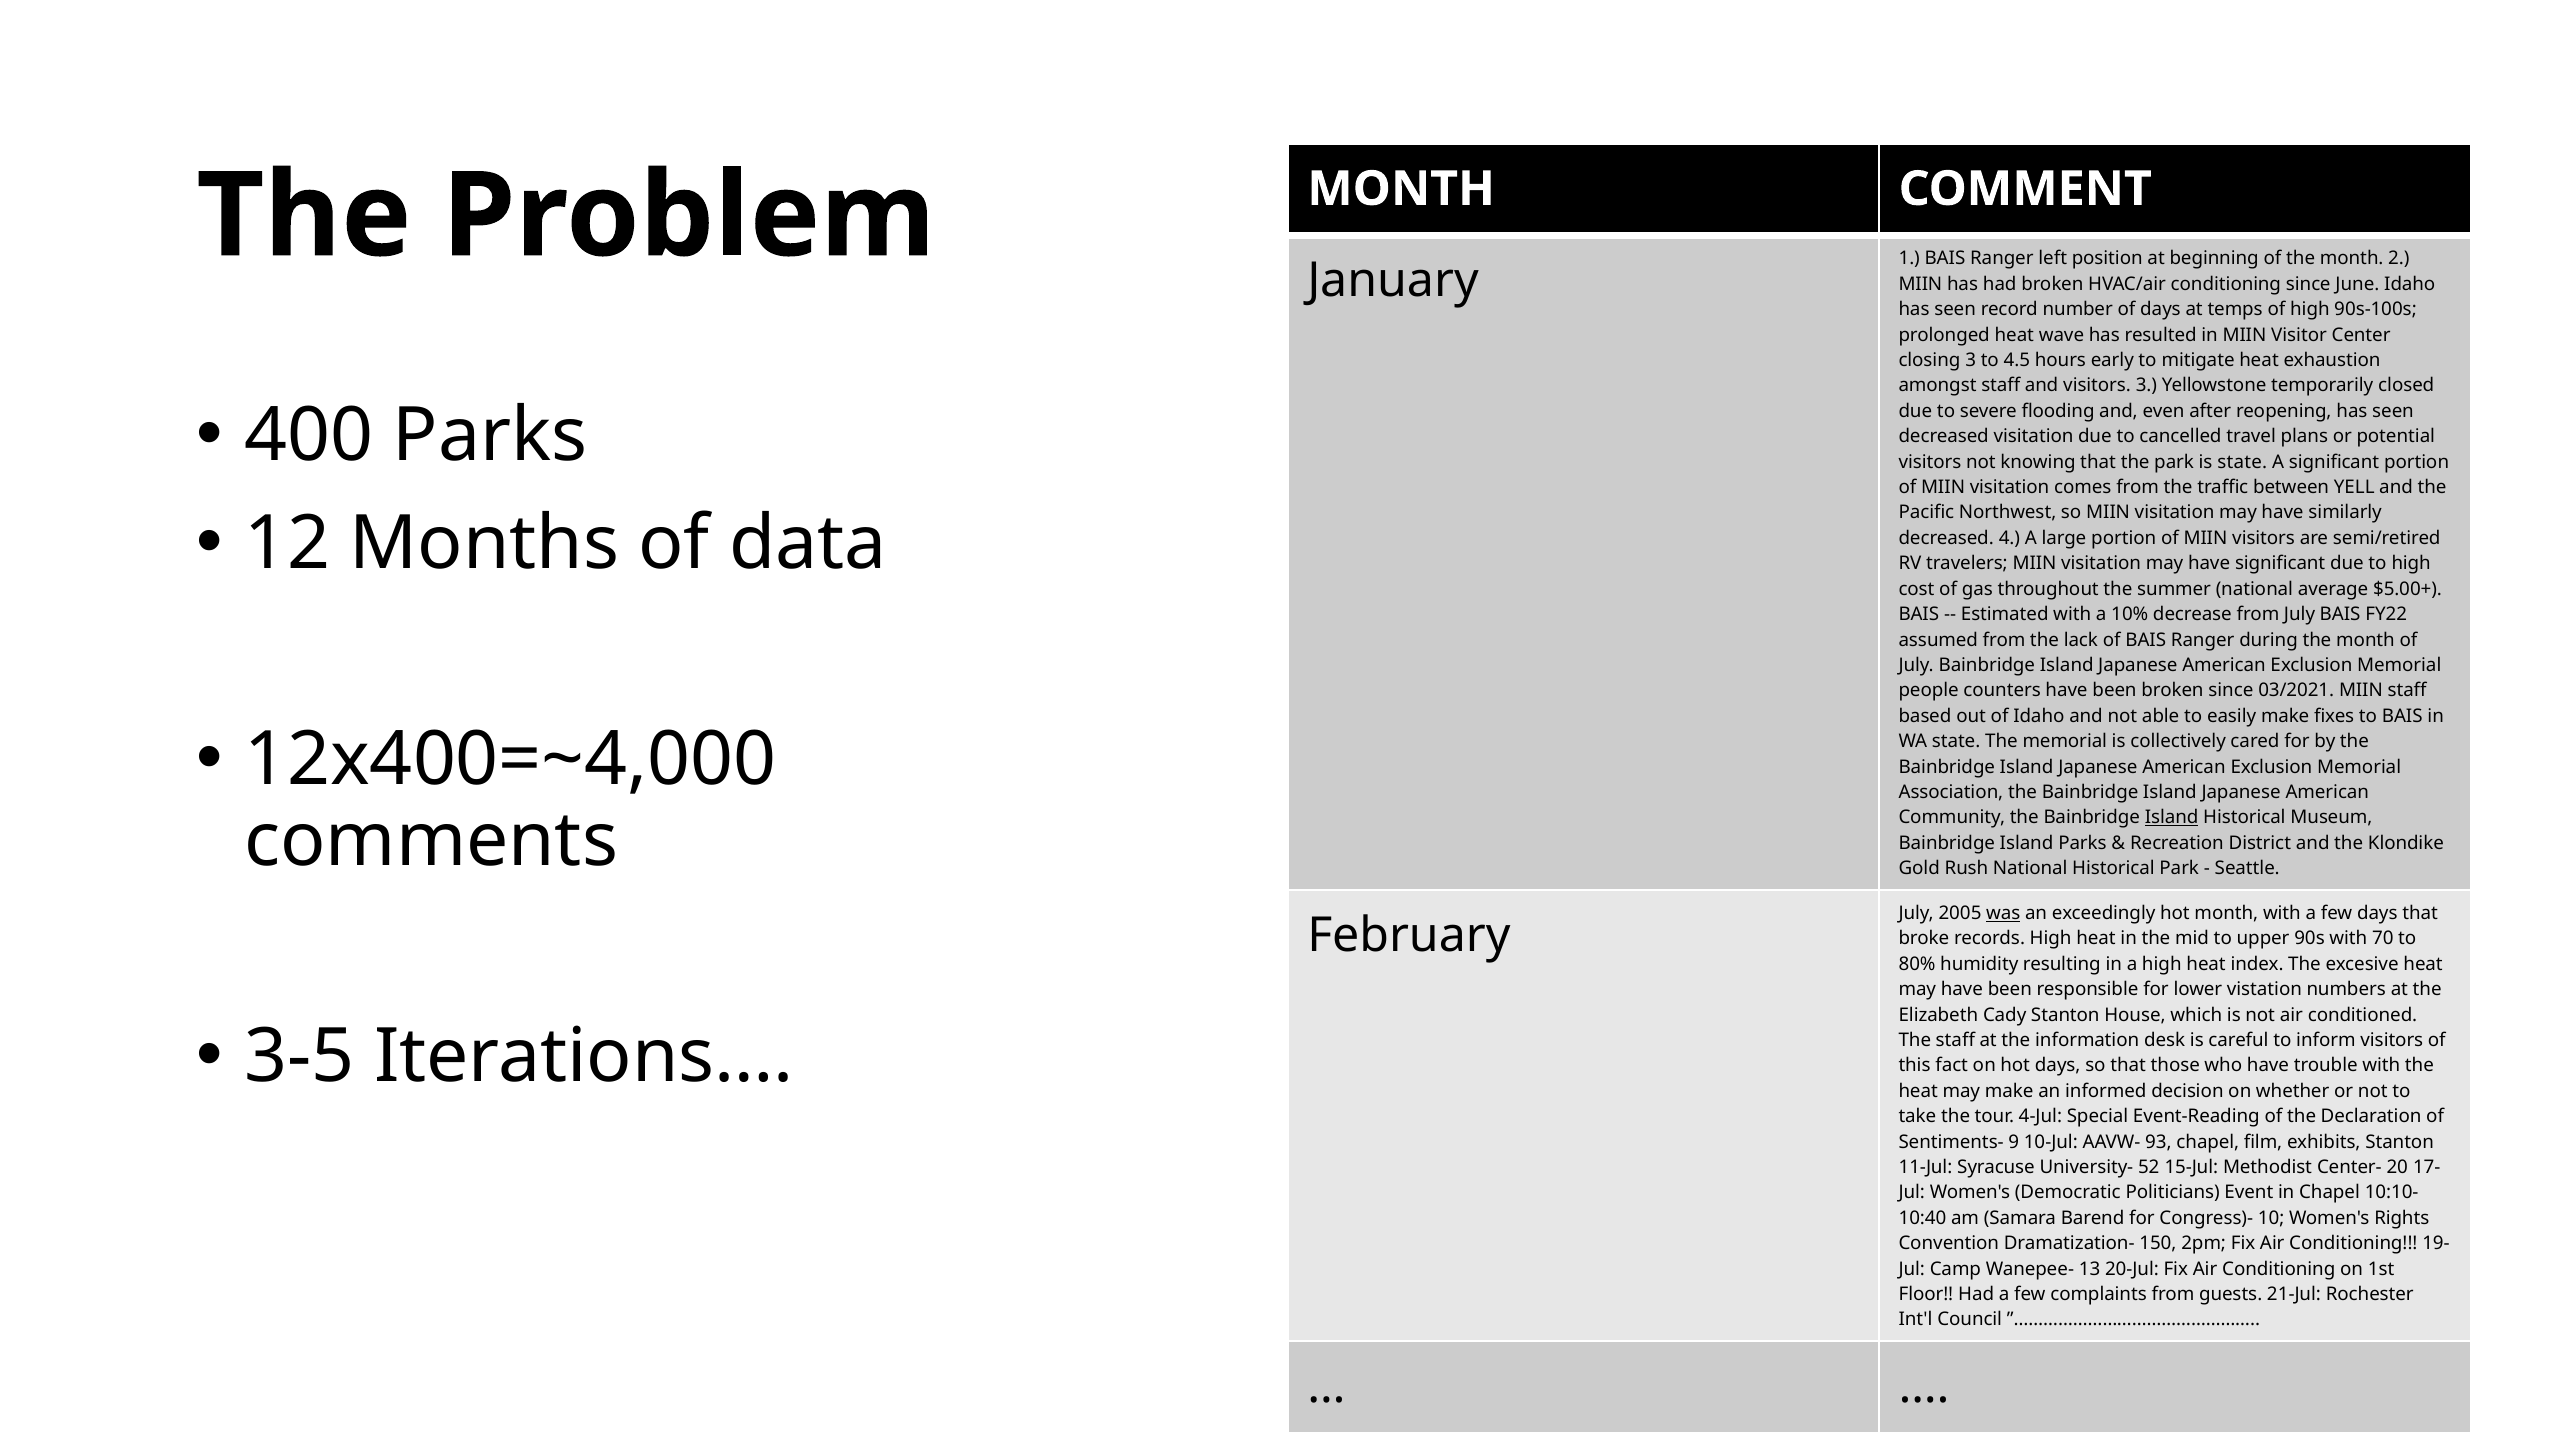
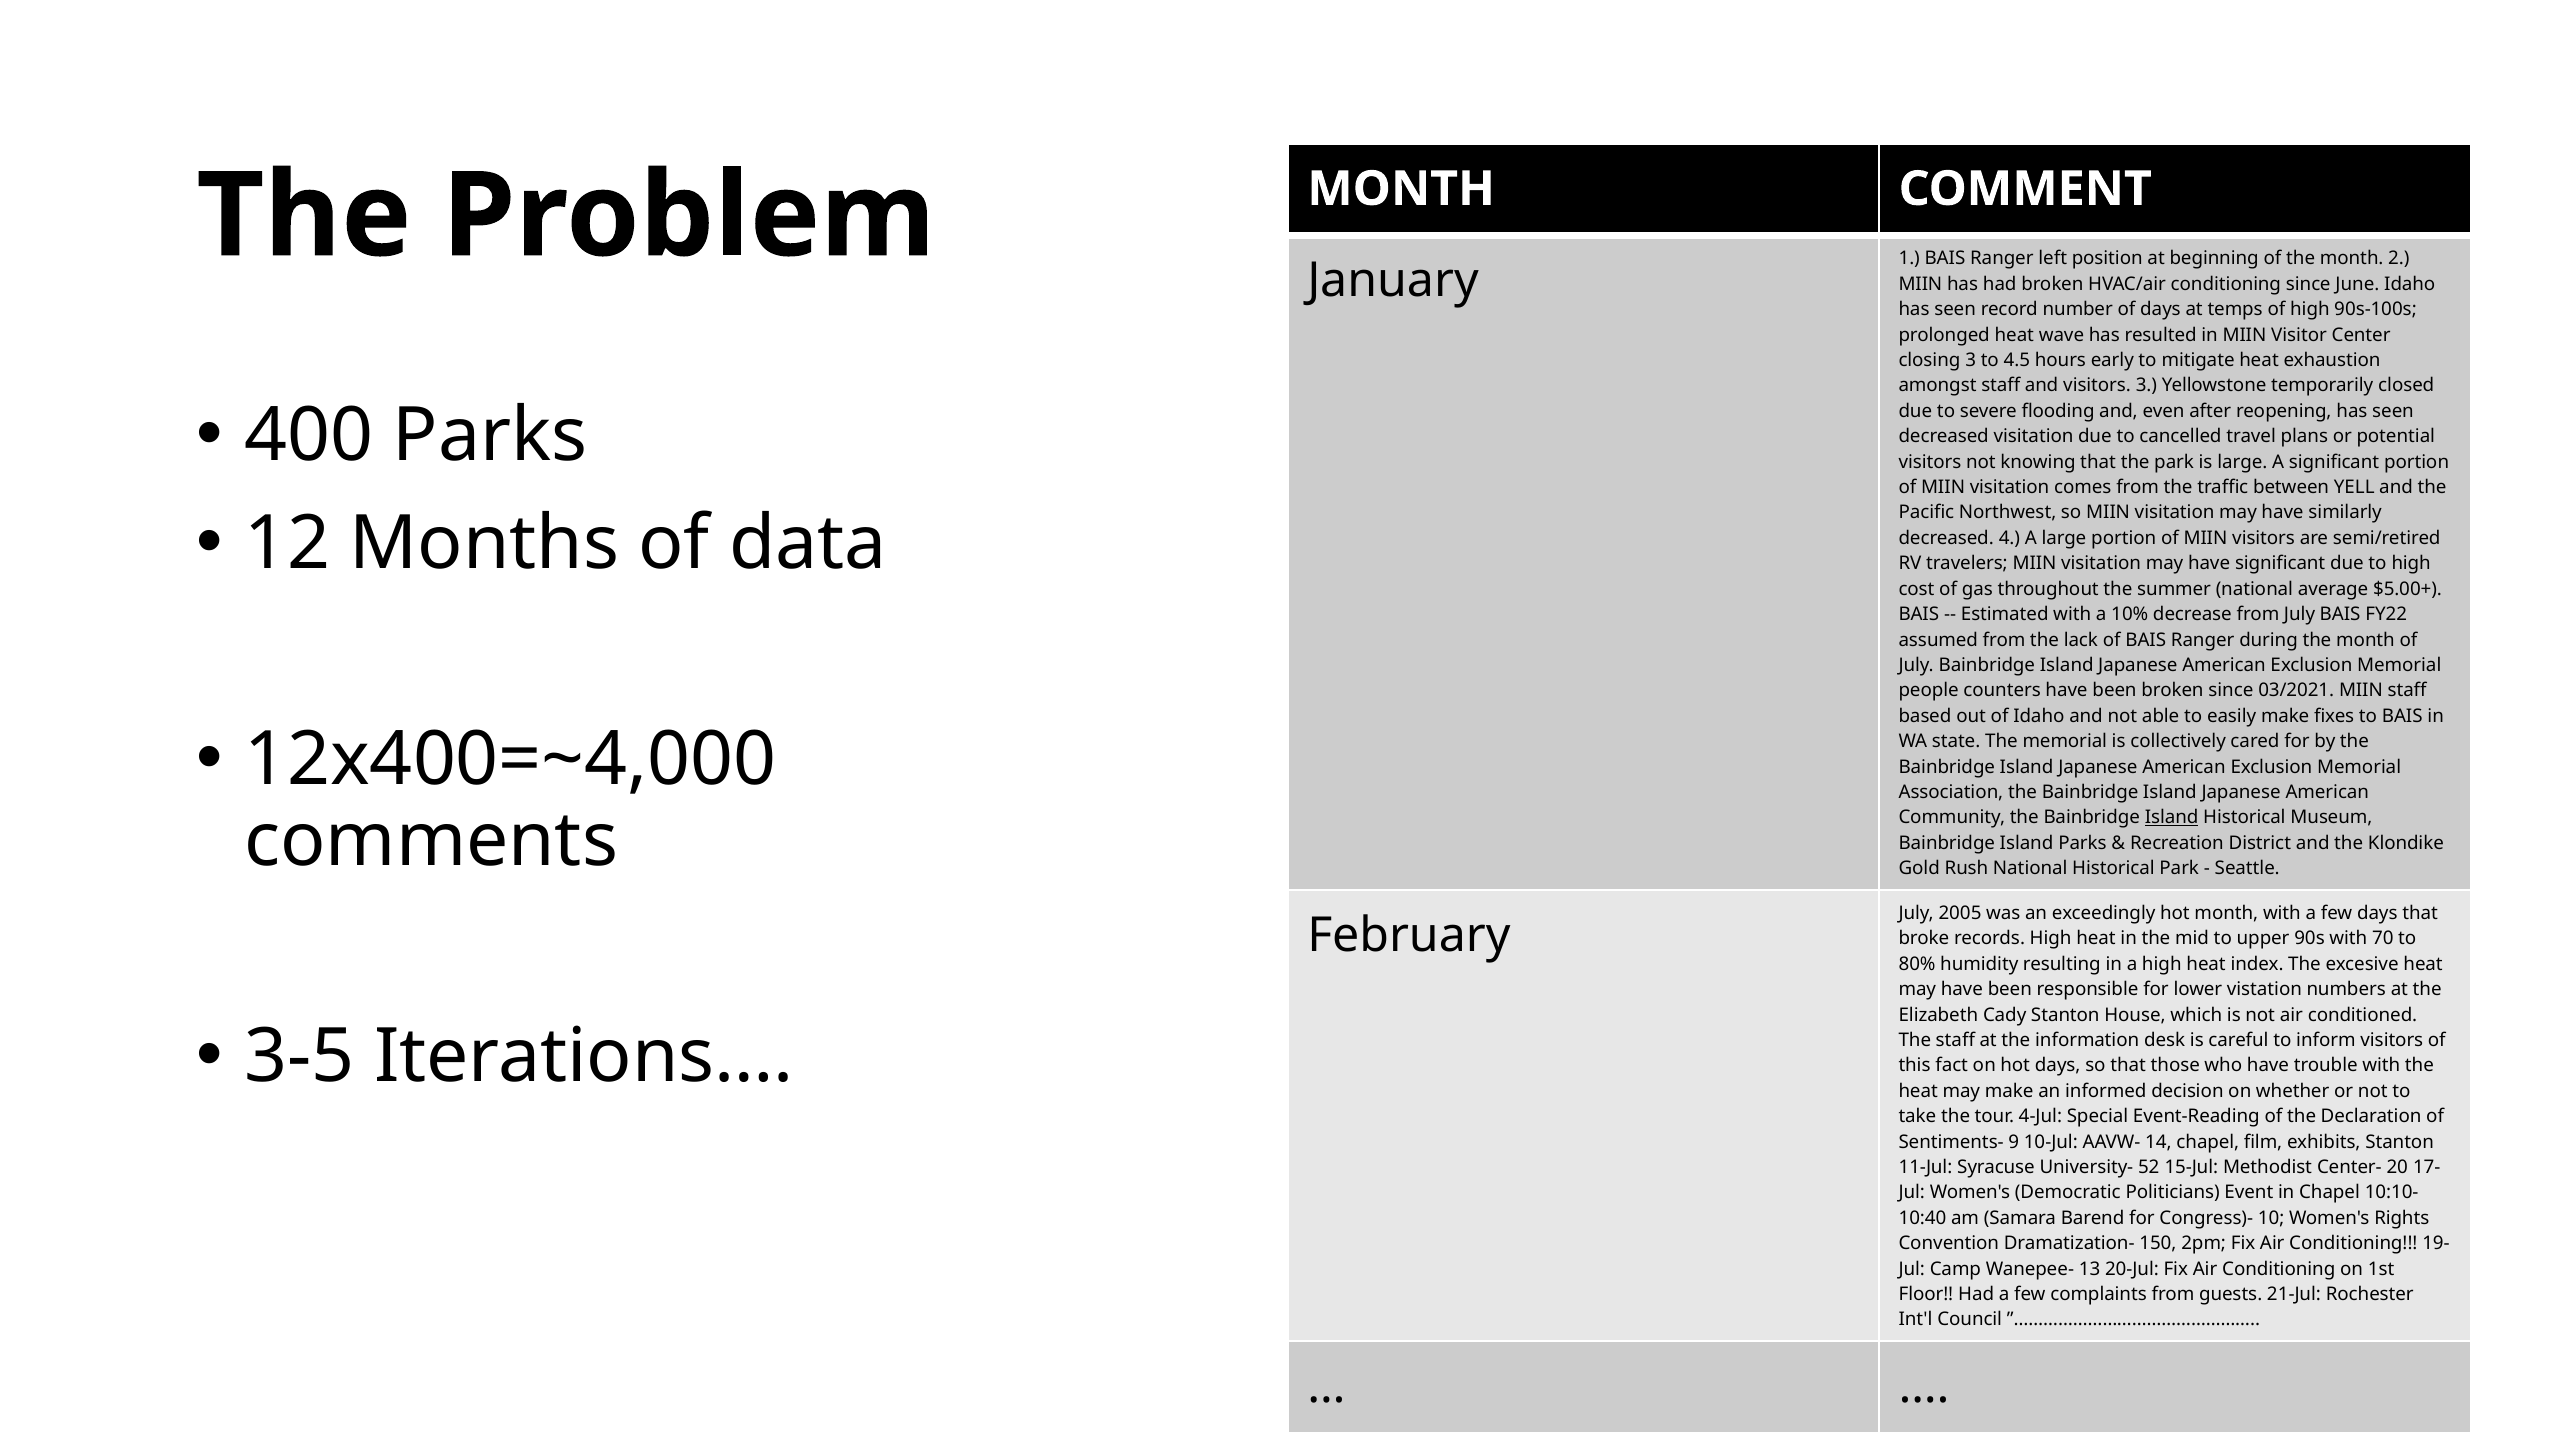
is state: state -> large (2242, 462)
was underline: present -> none (2003, 913)
93: 93 -> 14 (2158, 1142)
